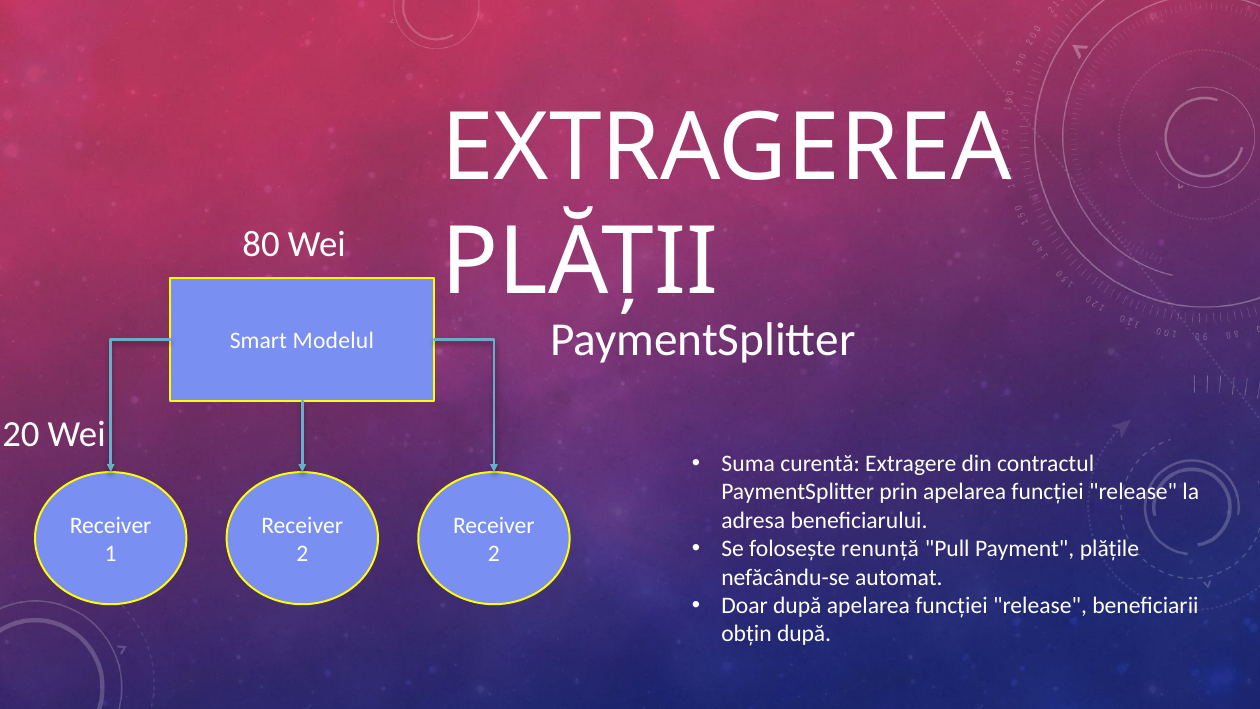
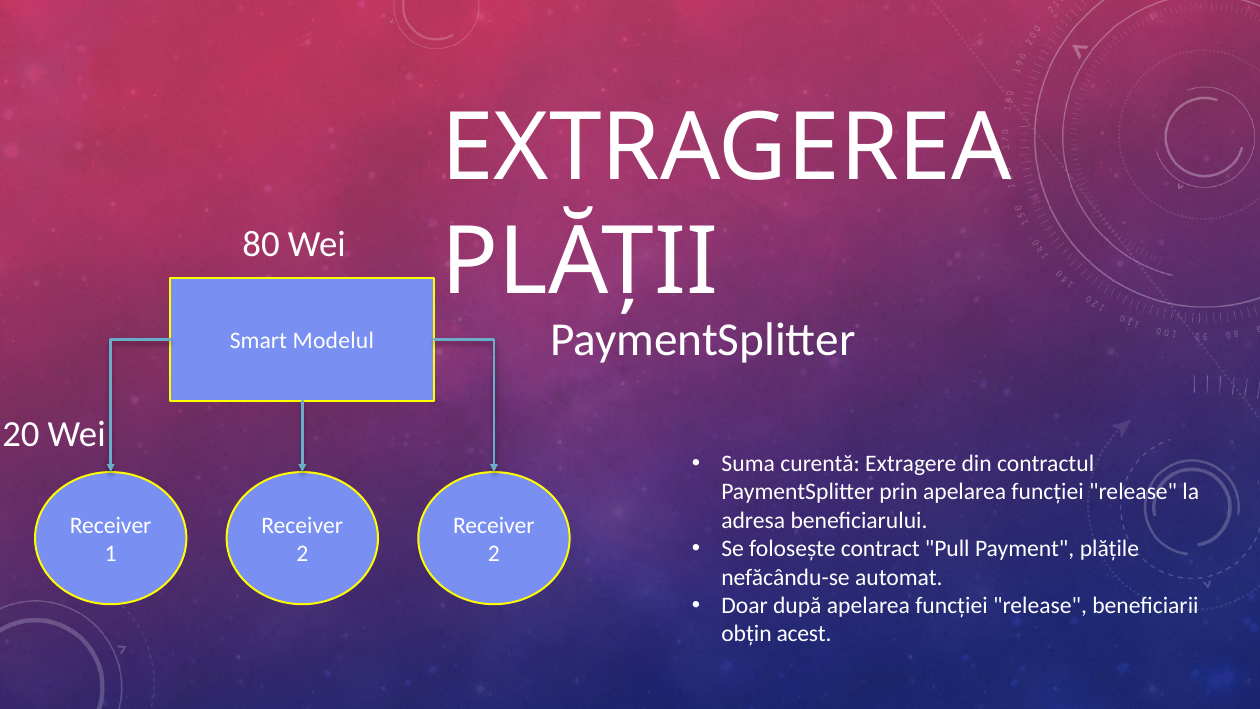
renunță: renunță -> contract (880, 549)
obțin după: după -> acest (804, 634)
